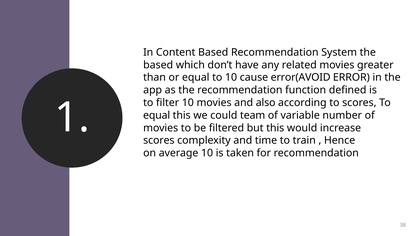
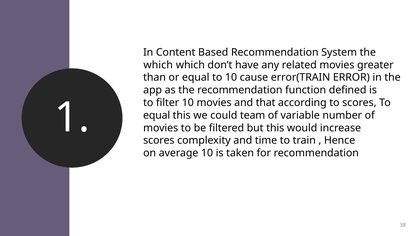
based: based -> which (158, 65)
error(AVOID: error(AVOID -> error(TRAIN (301, 78)
also: also -> that (266, 103)
